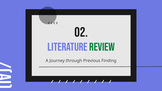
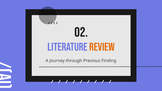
REVIEW colour: green -> orange (102, 47)
